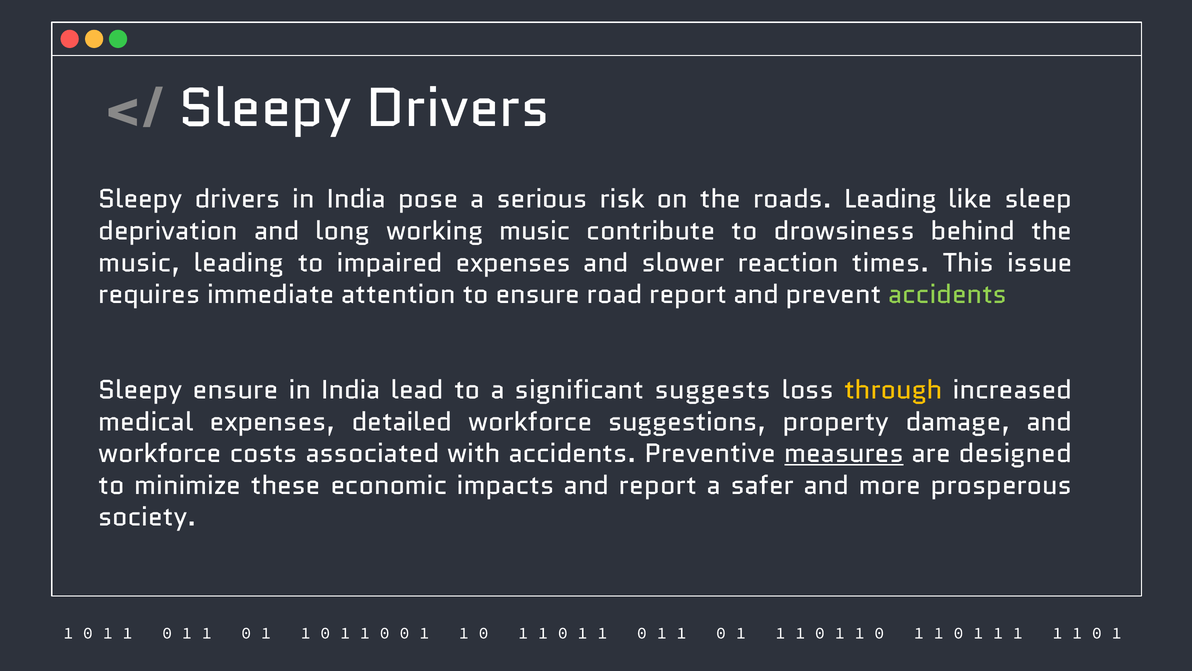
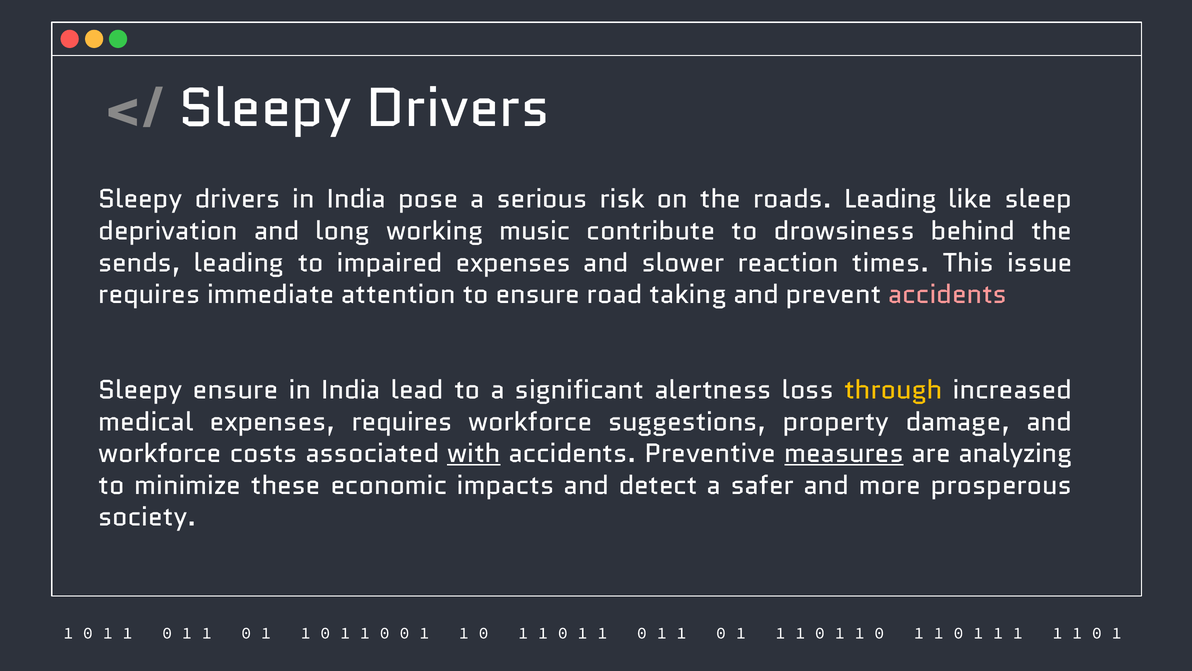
music: music -> sends (140, 263)
road report: report -> taking (688, 294)
accidents colour: light green -> pink (948, 294)
suggests: suggests -> alertness (713, 390)
expenses detailed: detailed -> requires (402, 421)
with underline: none -> present (474, 453)
designed: designed -> analyzing (1015, 453)
and report: report -> detect (658, 485)
